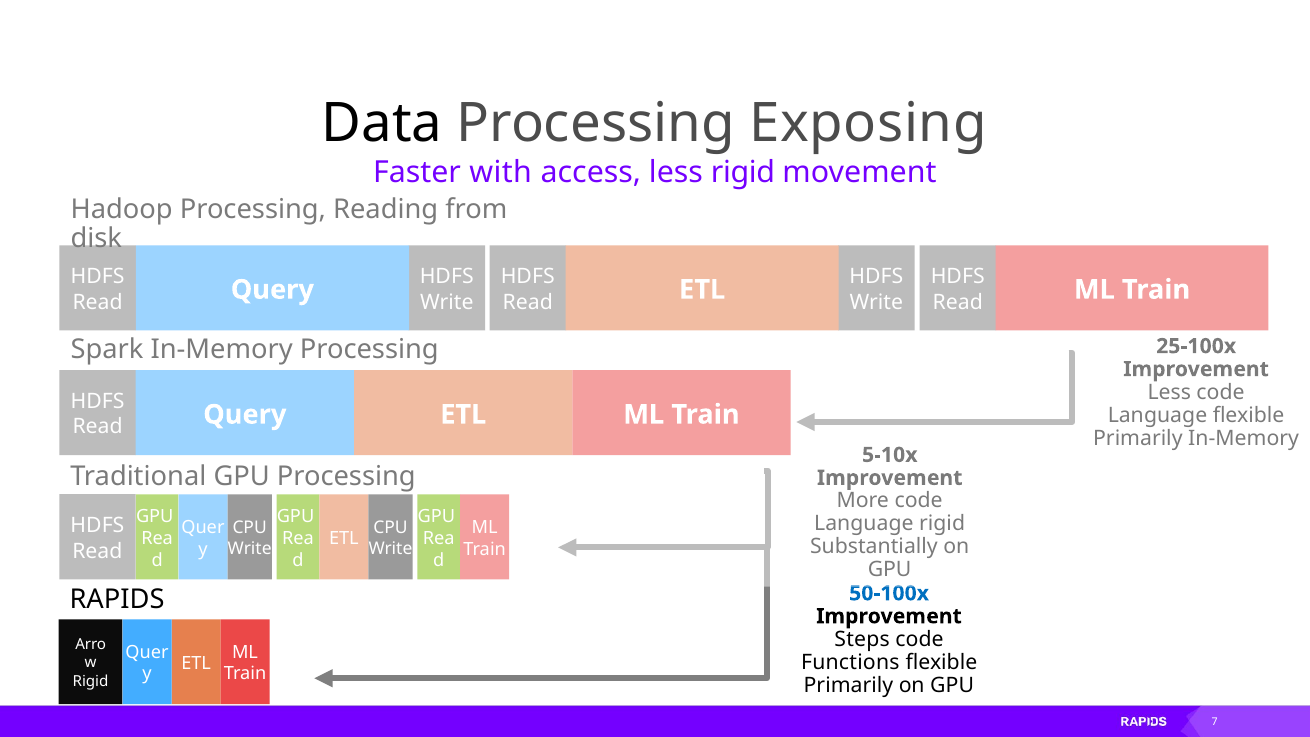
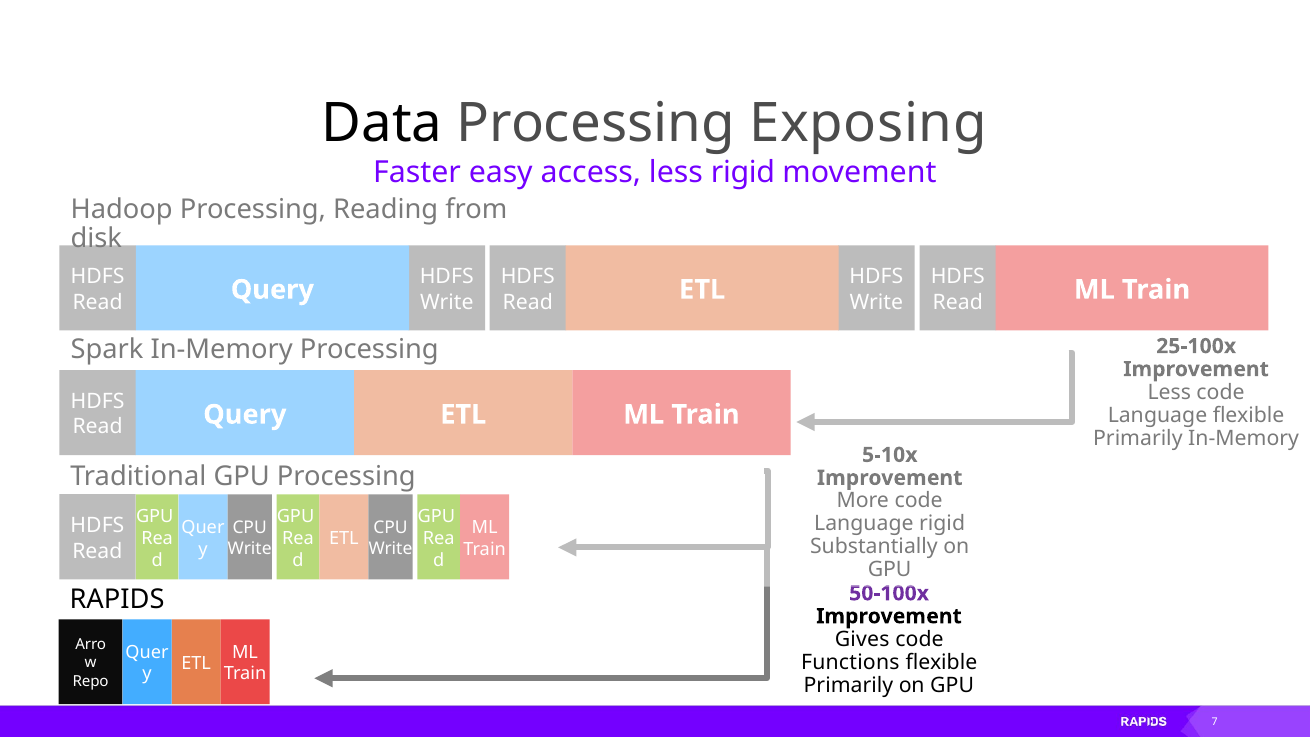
with: with -> easy (501, 172)
50-100x colour: blue -> purple (889, 593)
Steps: Steps -> Gives (862, 639)
Rigid: Rigid -> Repo (91, 681)
